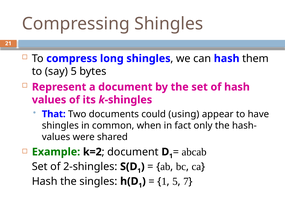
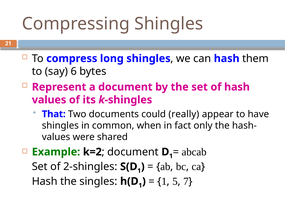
say 5: 5 -> 6 (74, 71)
using: using -> really (184, 114)
